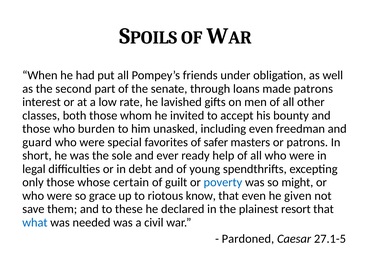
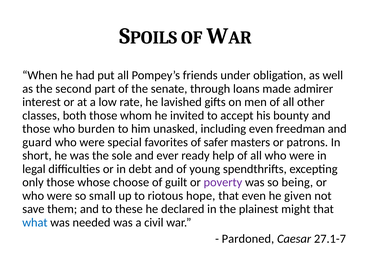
made patrons: patrons -> admirer (313, 88)
certain: certain -> choose (131, 182)
poverty colour: blue -> purple (223, 182)
might: might -> being (297, 182)
grace: grace -> small (102, 195)
know: know -> hope (201, 195)
resort: resort -> might (296, 209)
27.1-5: 27.1-5 -> 27.1-7 (330, 238)
